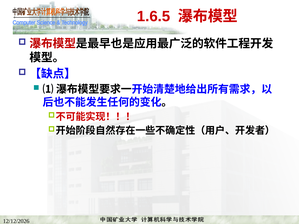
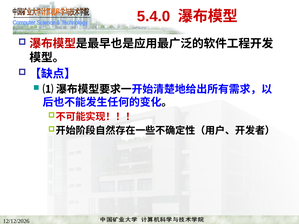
1.6.5: 1.6.5 -> 5.4.0 (154, 16)
